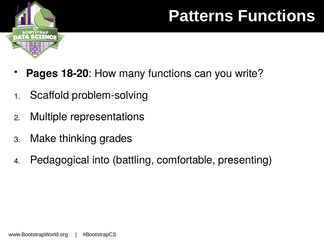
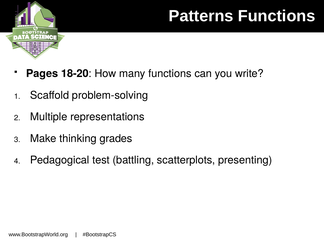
into: into -> test (101, 160)
comfortable: comfortable -> scatterplots (186, 160)
